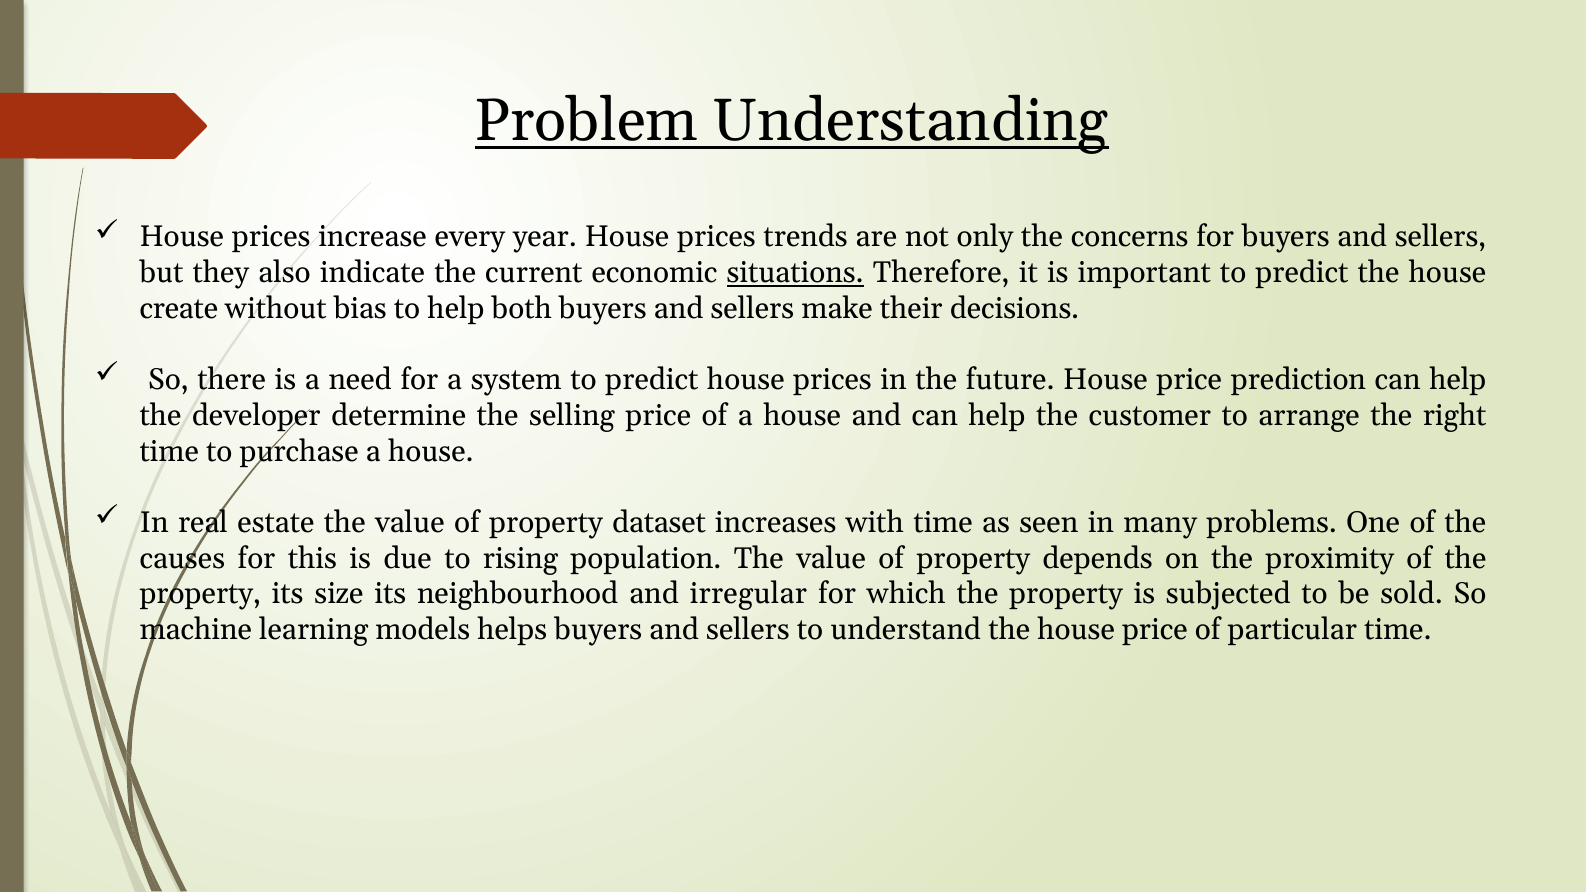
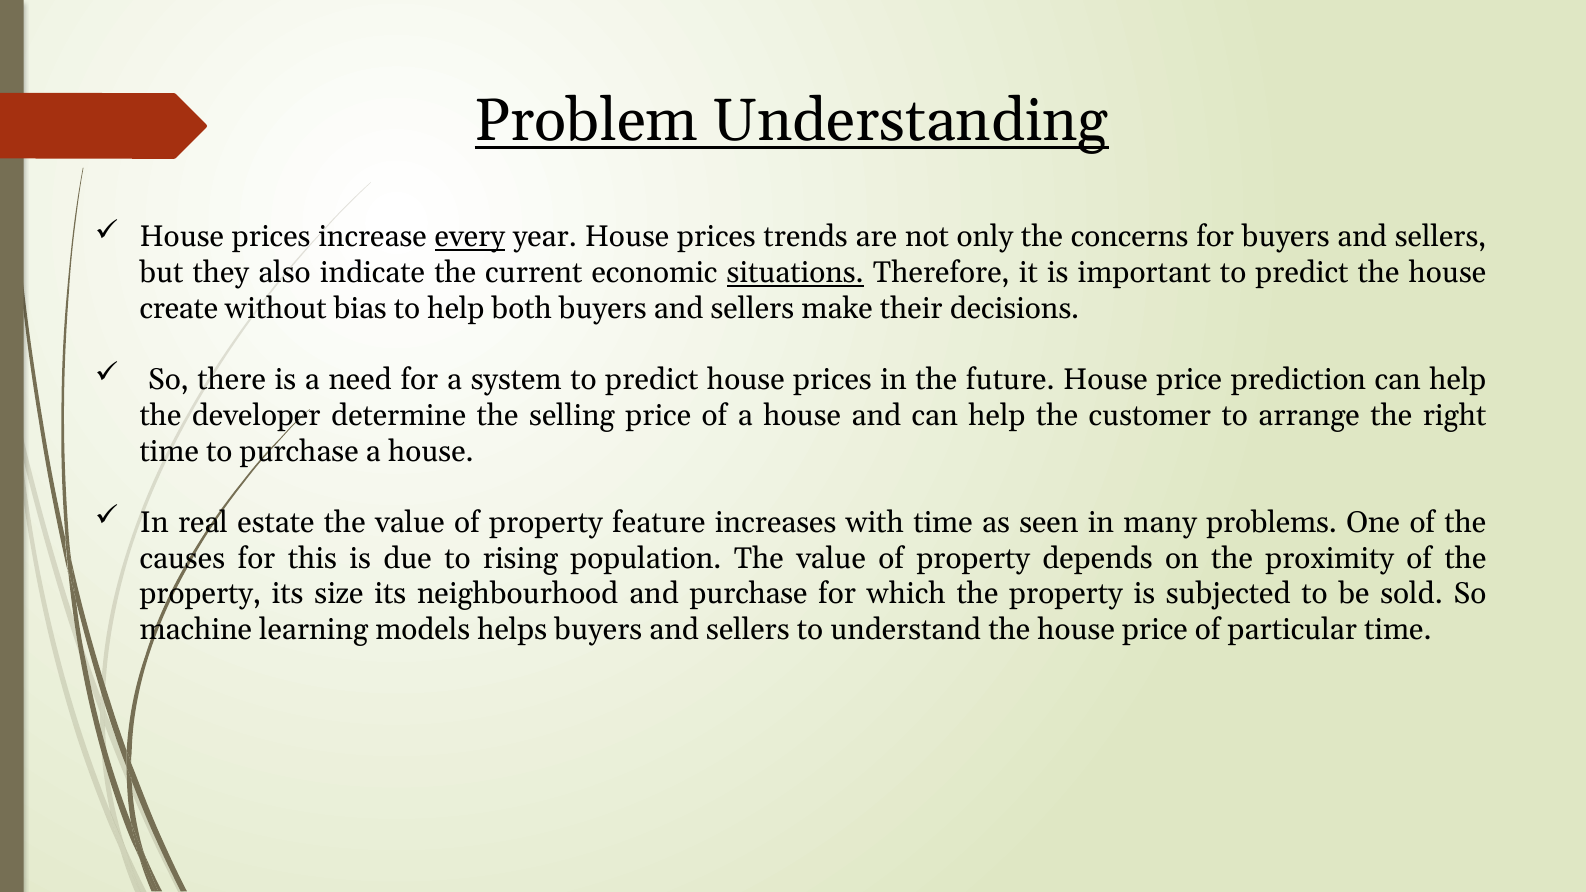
every underline: none -> present (470, 237)
dataset: dataset -> feature (659, 523)
and irregular: irregular -> purchase (749, 594)
